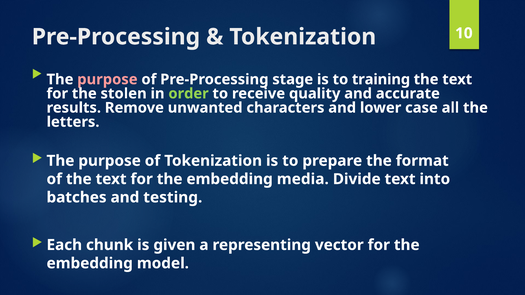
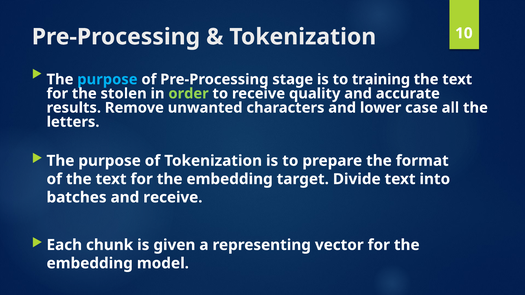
purpose colour: pink -> light blue (107, 79)
media: media -> target (303, 179)
and testing: testing -> receive (173, 198)
